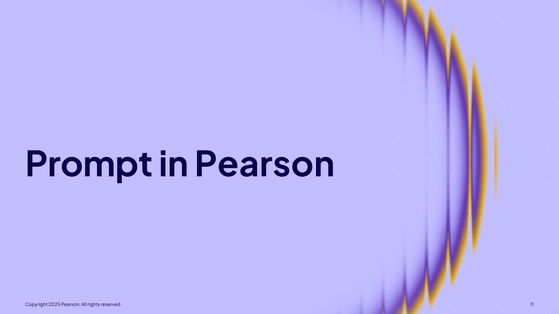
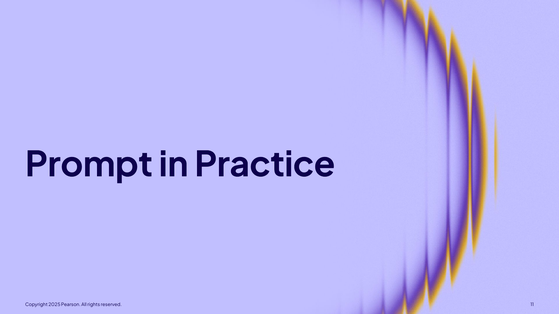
in Pearson: Pearson -> Practice (265, 165)
